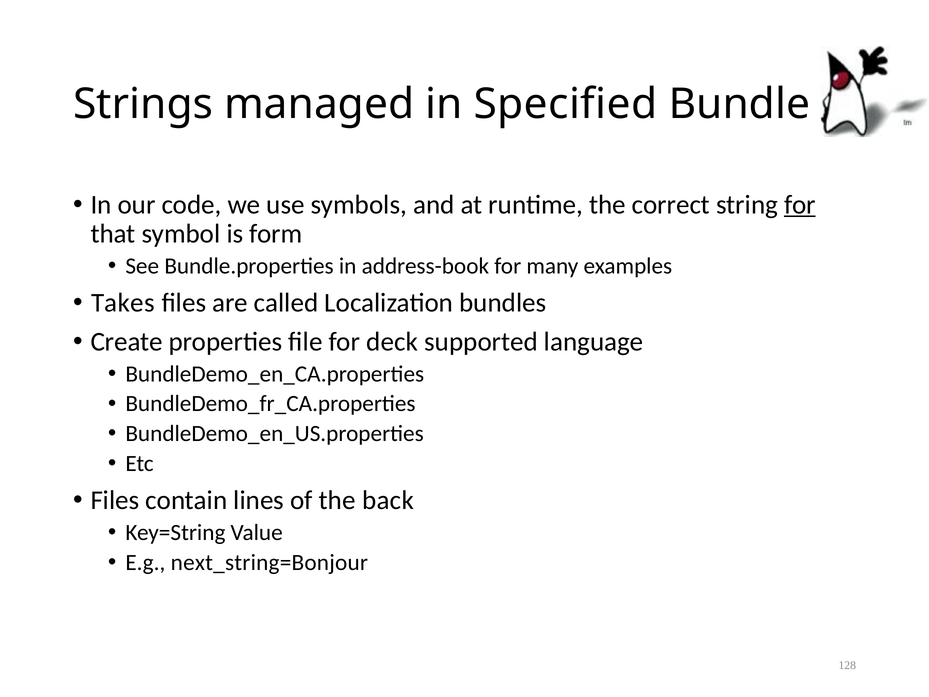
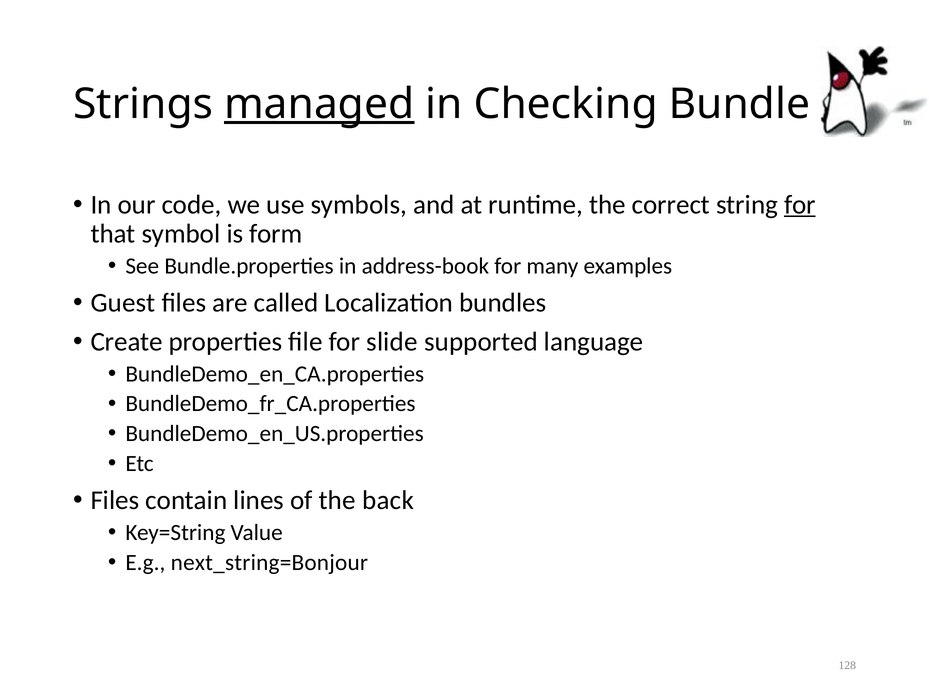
managed underline: none -> present (319, 104)
Specified: Specified -> Checking (566, 104)
Takes: Takes -> Guest (123, 303)
deck: deck -> slide (392, 342)
